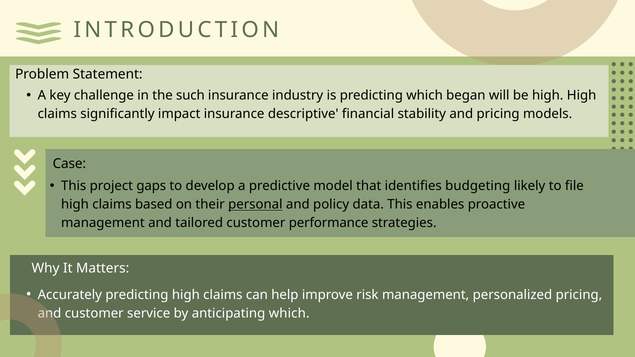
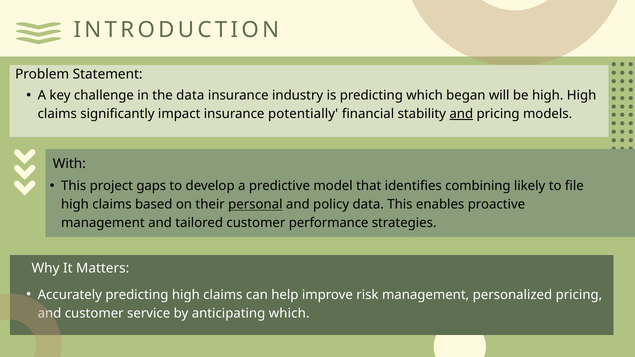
the such: such -> data (190, 95)
descriptive: descriptive -> potentially (303, 114)
and underline: none -> present (461, 114)
Case: Case -> With (69, 164)
budgeting: budgeting -> combining (478, 186)
